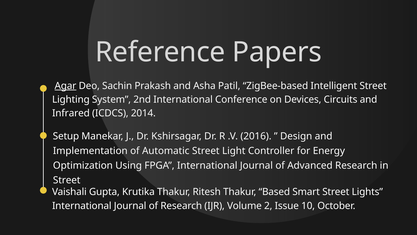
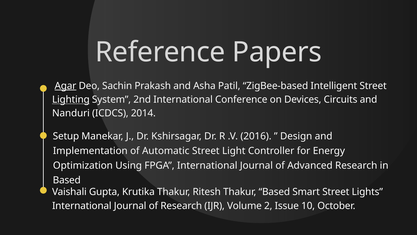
Lighting underline: none -> present (71, 99)
Infrared: Infrared -> Nanduri (71, 113)
Street: Street -> Based (67, 180)
